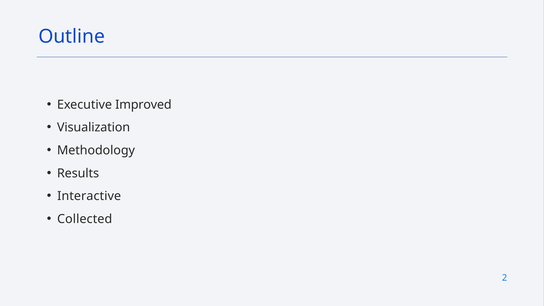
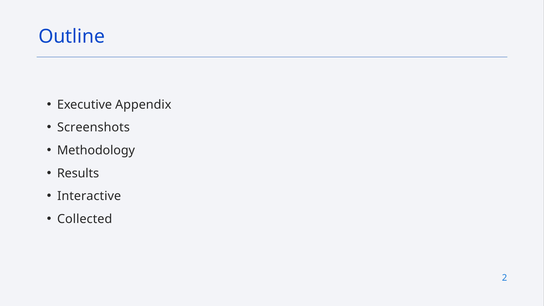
Improved: Improved -> Appendix (143, 105)
Visualization: Visualization -> Screenshots (93, 128)
